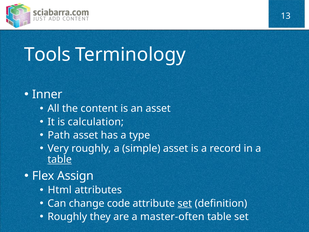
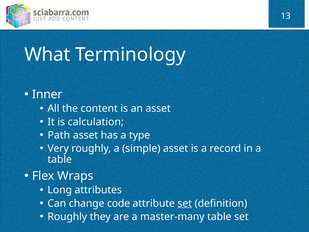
Tools: Tools -> What (47, 55)
table underline: present -> none (60, 159)
Assign: Assign -> Wraps (75, 176)
Html: Html -> Long (60, 190)
master-often: master-often -> master-many (172, 216)
